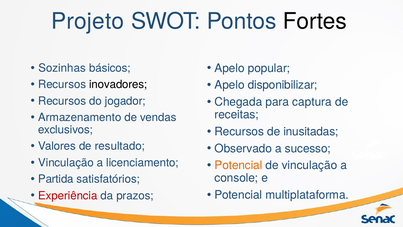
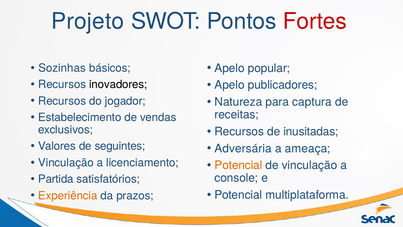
Fortes colour: black -> red (315, 21)
disponibilizar: disponibilizar -> publicadores (283, 85)
Chegada: Chegada -> Natureza (238, 102)
Armazenamento: Armazenamento -> Estabelecimento (80, 117)
resultado: resultado -> seguintes (120, 146)
Observado: Observado -> Adversária (243, 148)
sucesso: sucesso -> ameaça (308, 148)
Experiência colour: red -> orange (68, 195)
